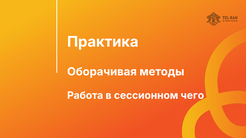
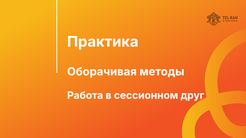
чего: чего -> друг (192, 96)
